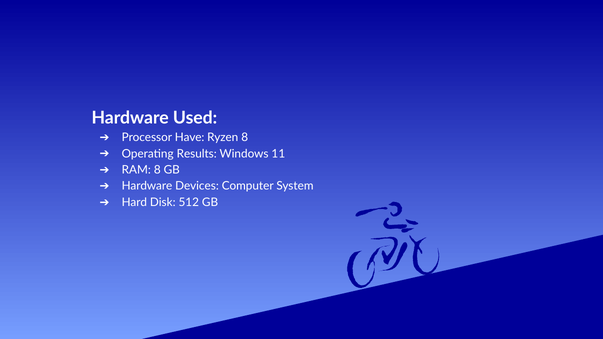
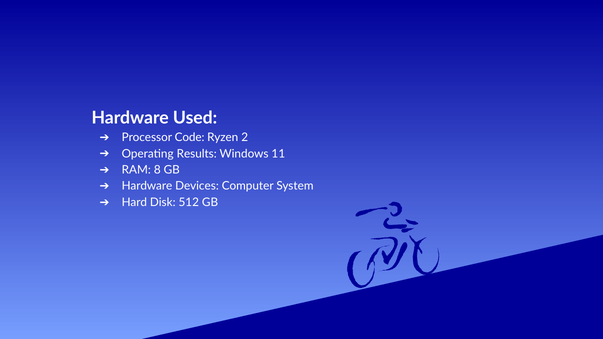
Have: Have -> Code (190, 138)
Ryzen 8: 8 -> 2 (245, 138)
